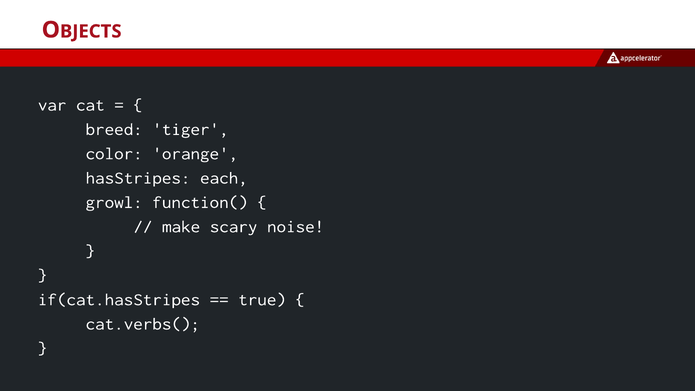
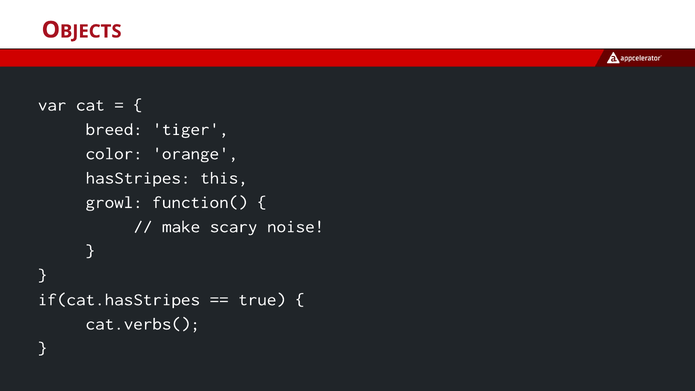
each: each -> this (224, 178)
